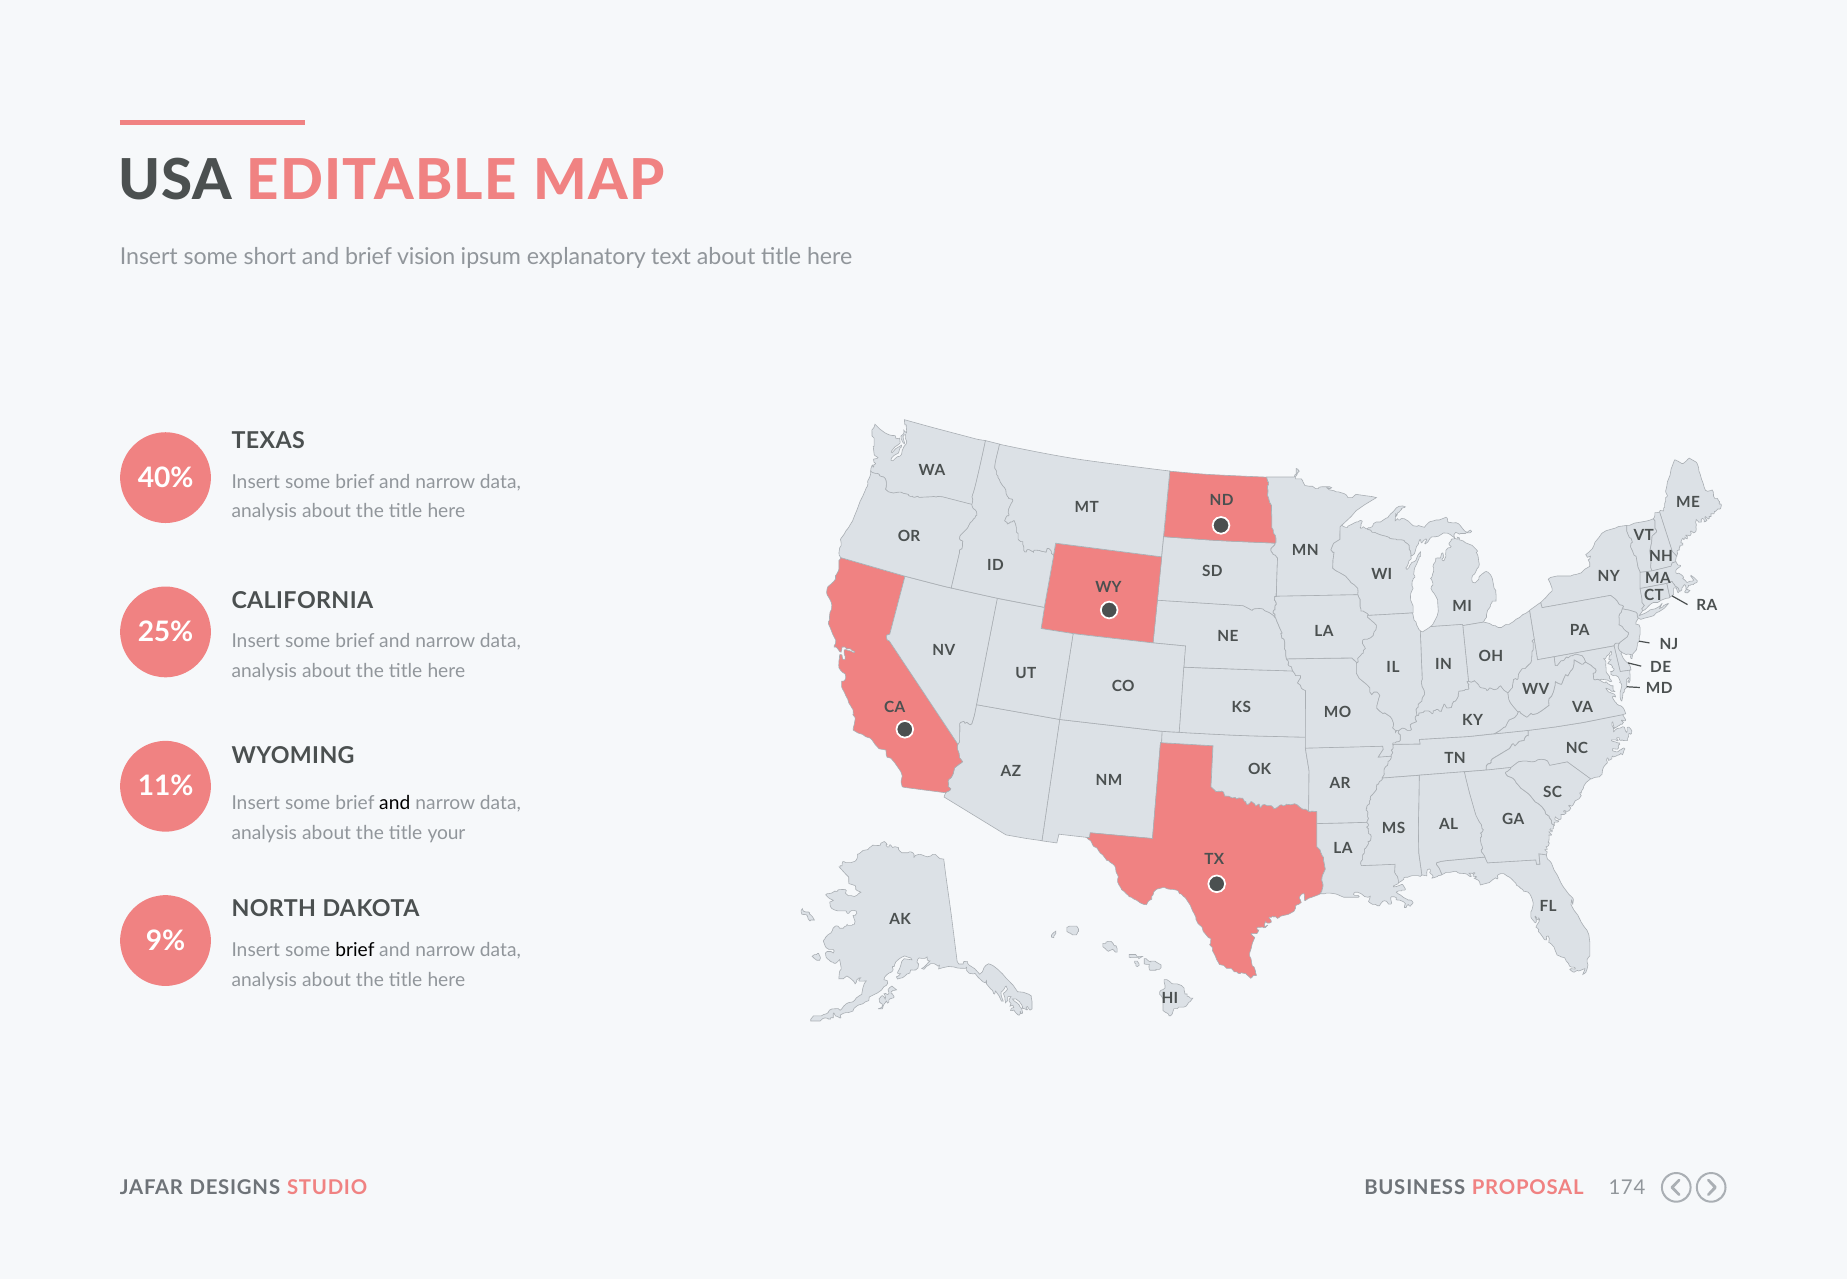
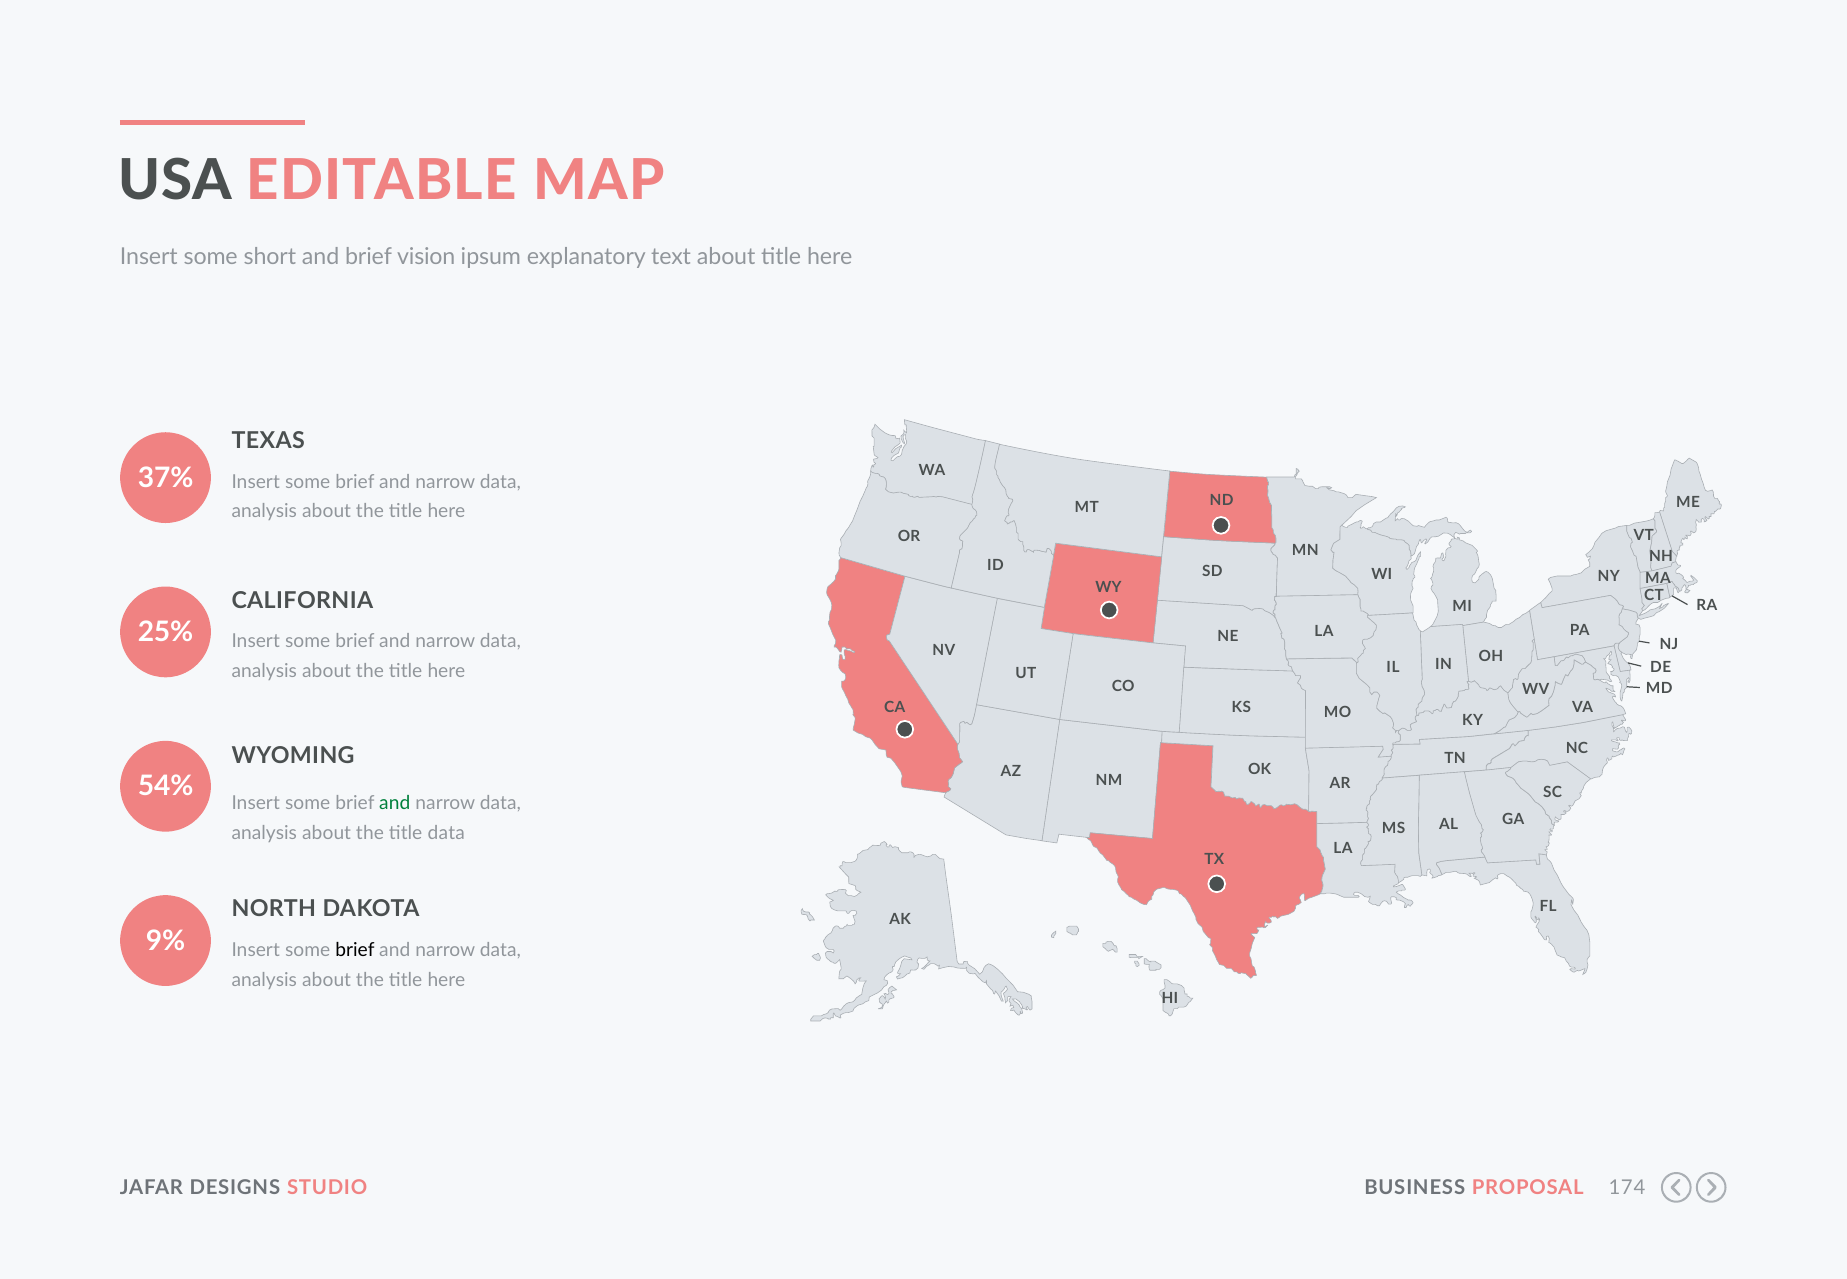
40%: 40% -> 37% (166, 478)
11%: 11% -> 54% (166, 786)
and colour: black -> green (395, 803)
title your: your -> data (446, 833)
